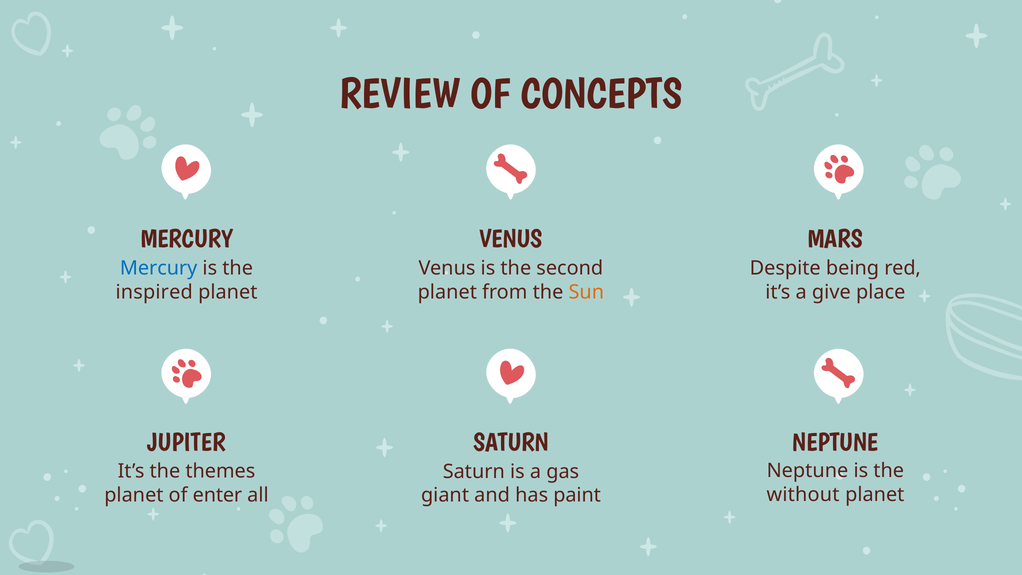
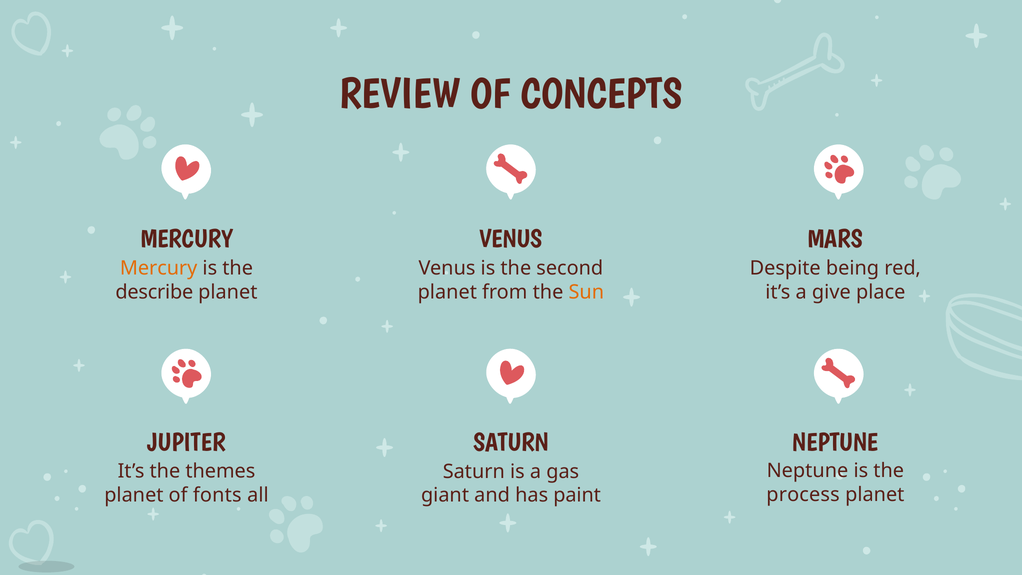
Mercury colour: blue -> orange (159, 268)
inspired: inspired -> describe (154, 292)
without: without -> process (803, 495)
enter: enter -> fonts (217, 495)
